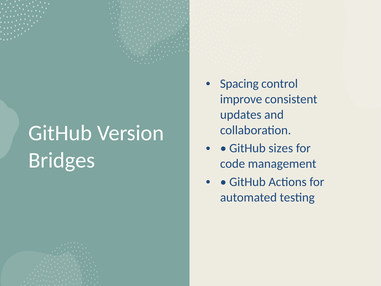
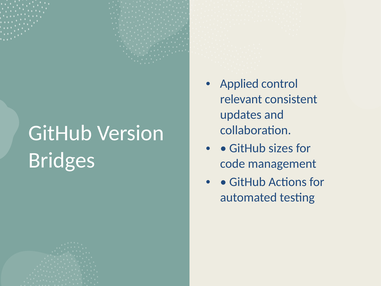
Spacing: Spacing -> Applied (239, 84)
improve: improve -> relevant (241, 99)
